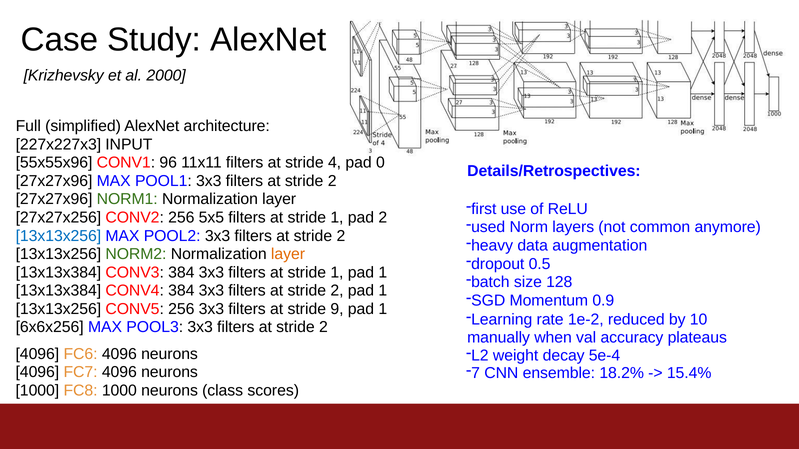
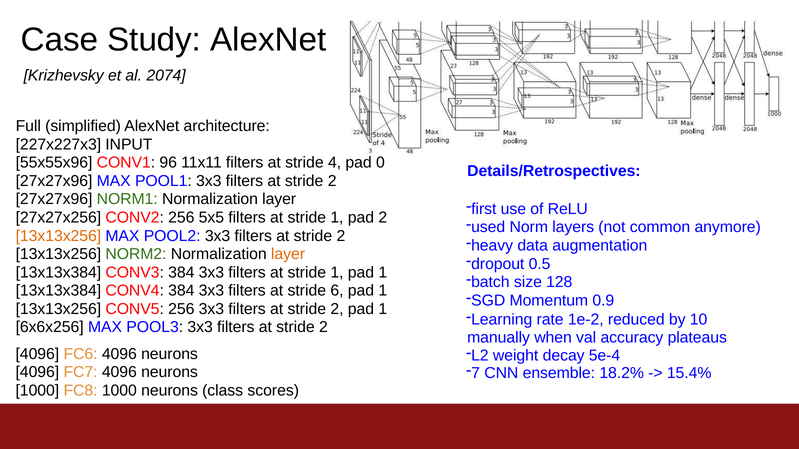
2000: 2000 -> 2074 (166, 76)
13x13x256 colour: blue -> orange (58, 236)
2: 2 -> 6 (337, 291)
9: 9 -> 2 (337, 309)
